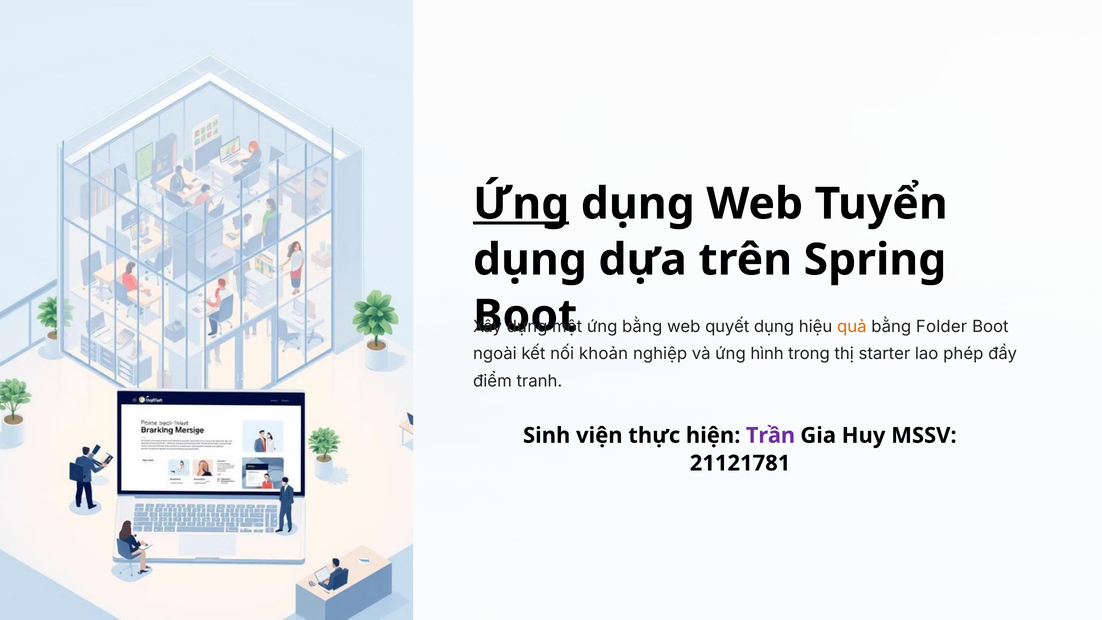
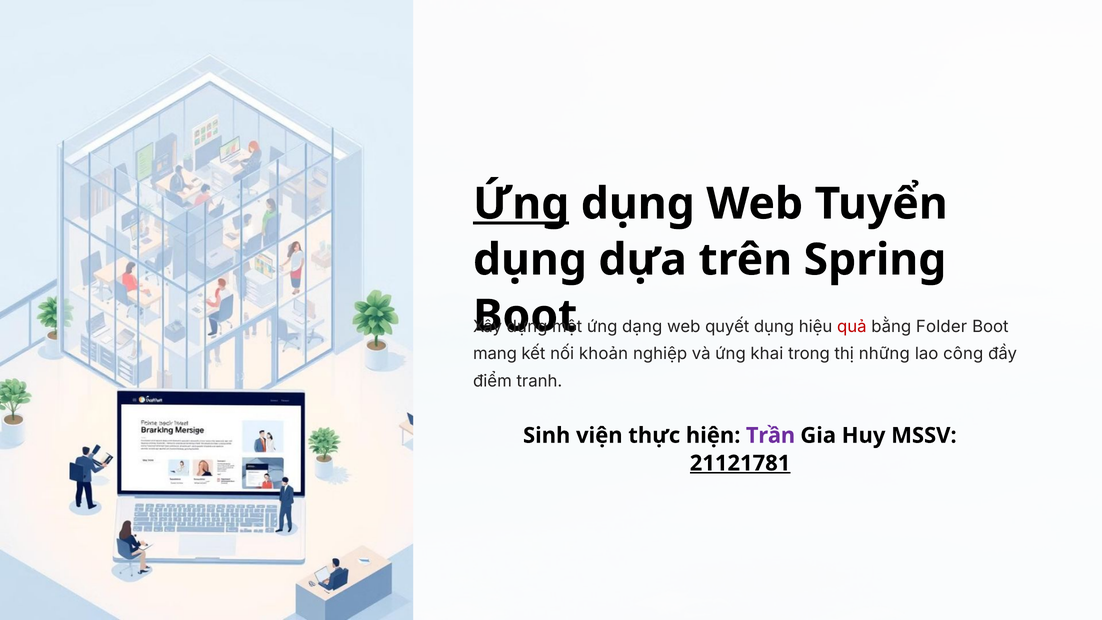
ứng bằng: bằng -> dạng (642, 326)
quả colour: orange -> red (852, 326)
ngoài: ngoài -> mang (495, 354)
hình: hình -> khai (767, 354)
starter: starter -> những (884, 354)
phép: phép -> công (963, 354)
21121781 underline: none -> present (740, 463)
